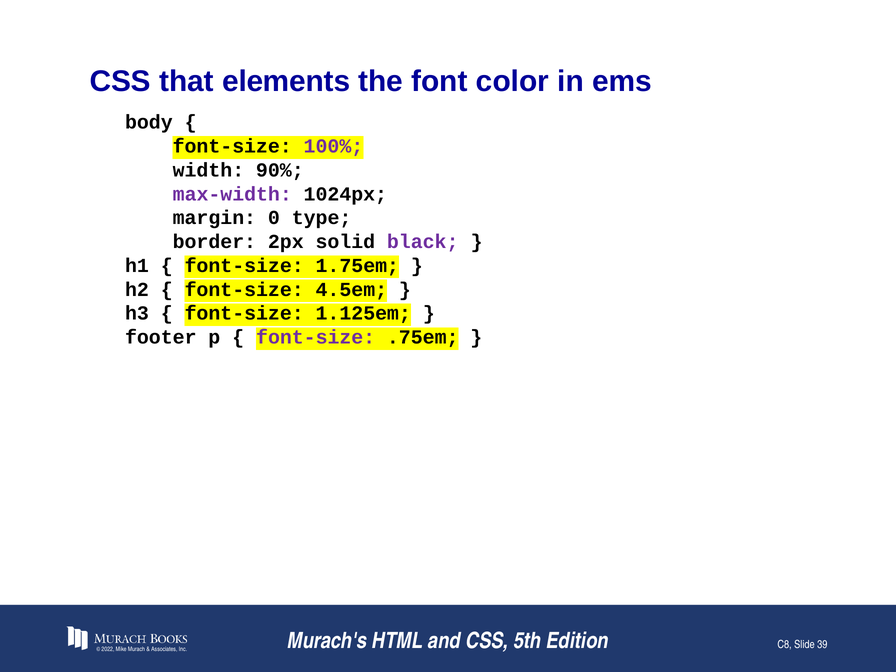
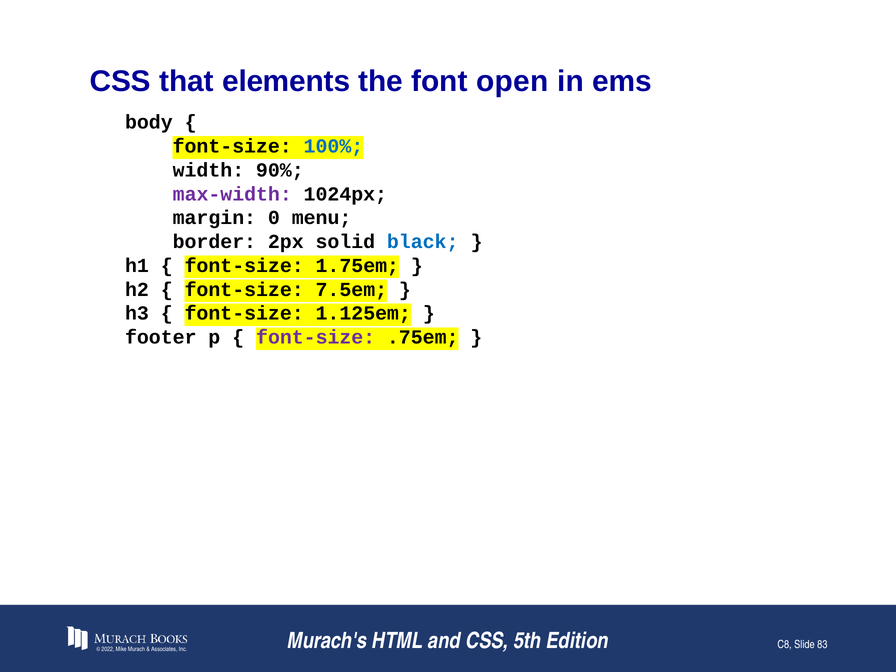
color: color -> open (512, 81)
100% colour: purple -> blue (333, 146)
type: type -> menu (322, 218)
black colour: purple -> blue (423, 242)
4.5em: 4.5em -> 7.5em (351, 290)
39: 39 -> 83 (822, 645)
